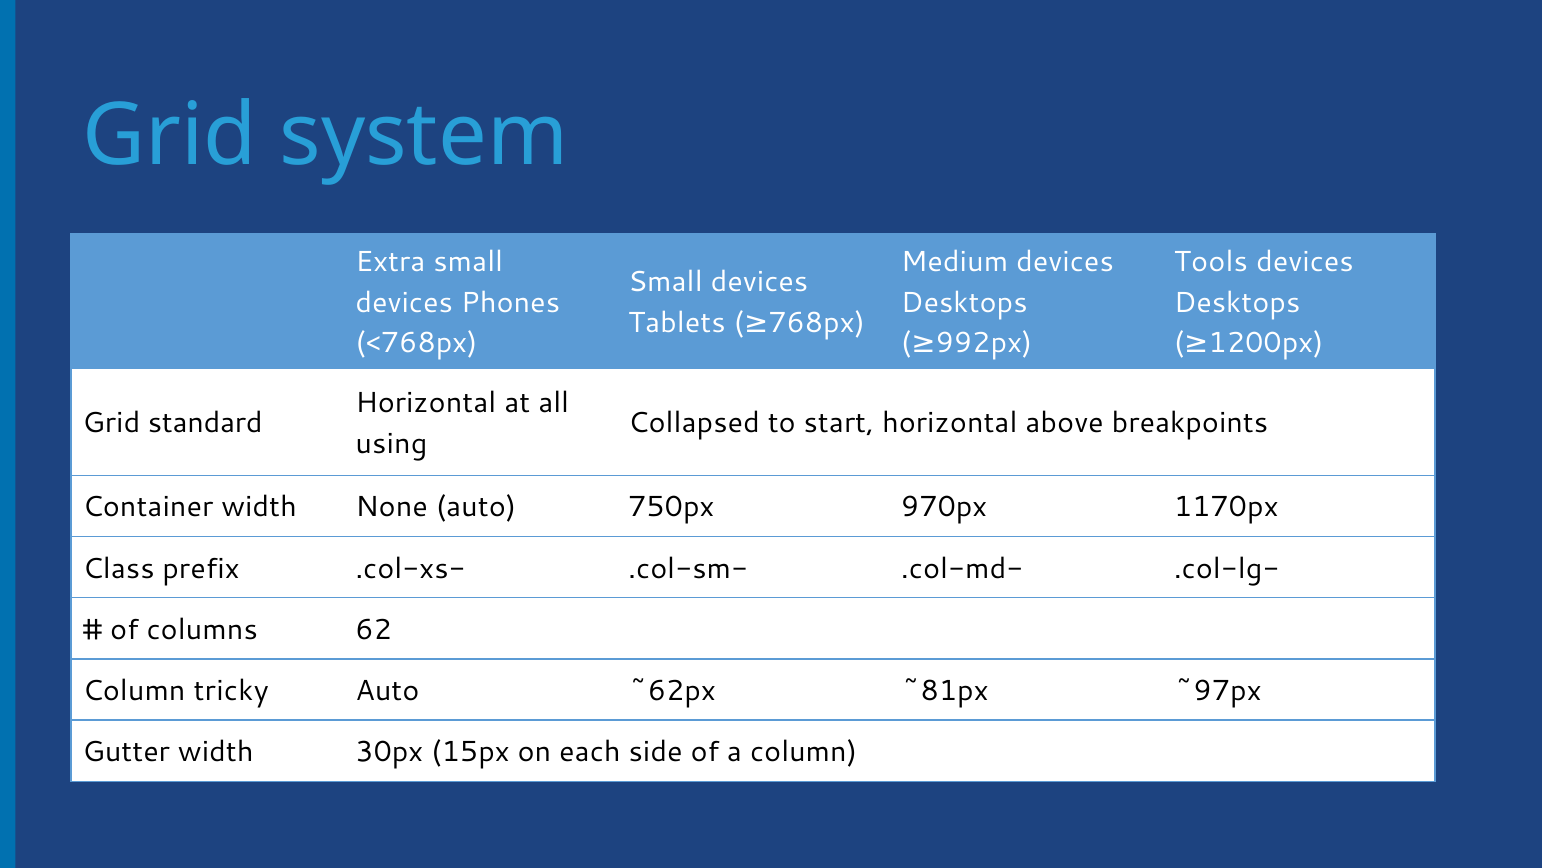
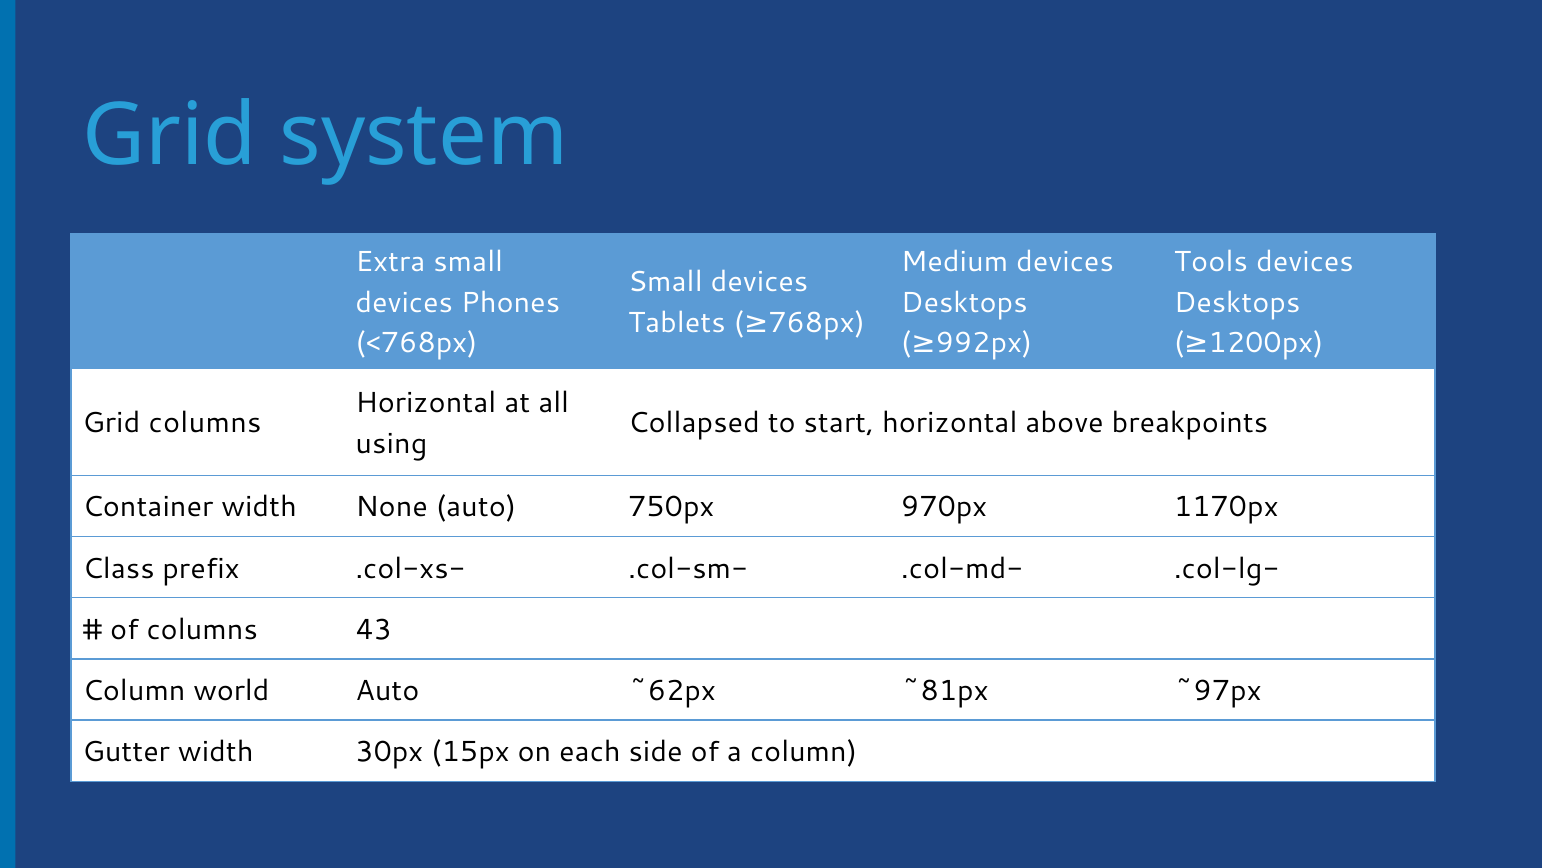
Grid standard: standard -> columns (205, 423)
62: 62 -> 43 (374, 629)
tricky: tricky -> world (231, 691)
